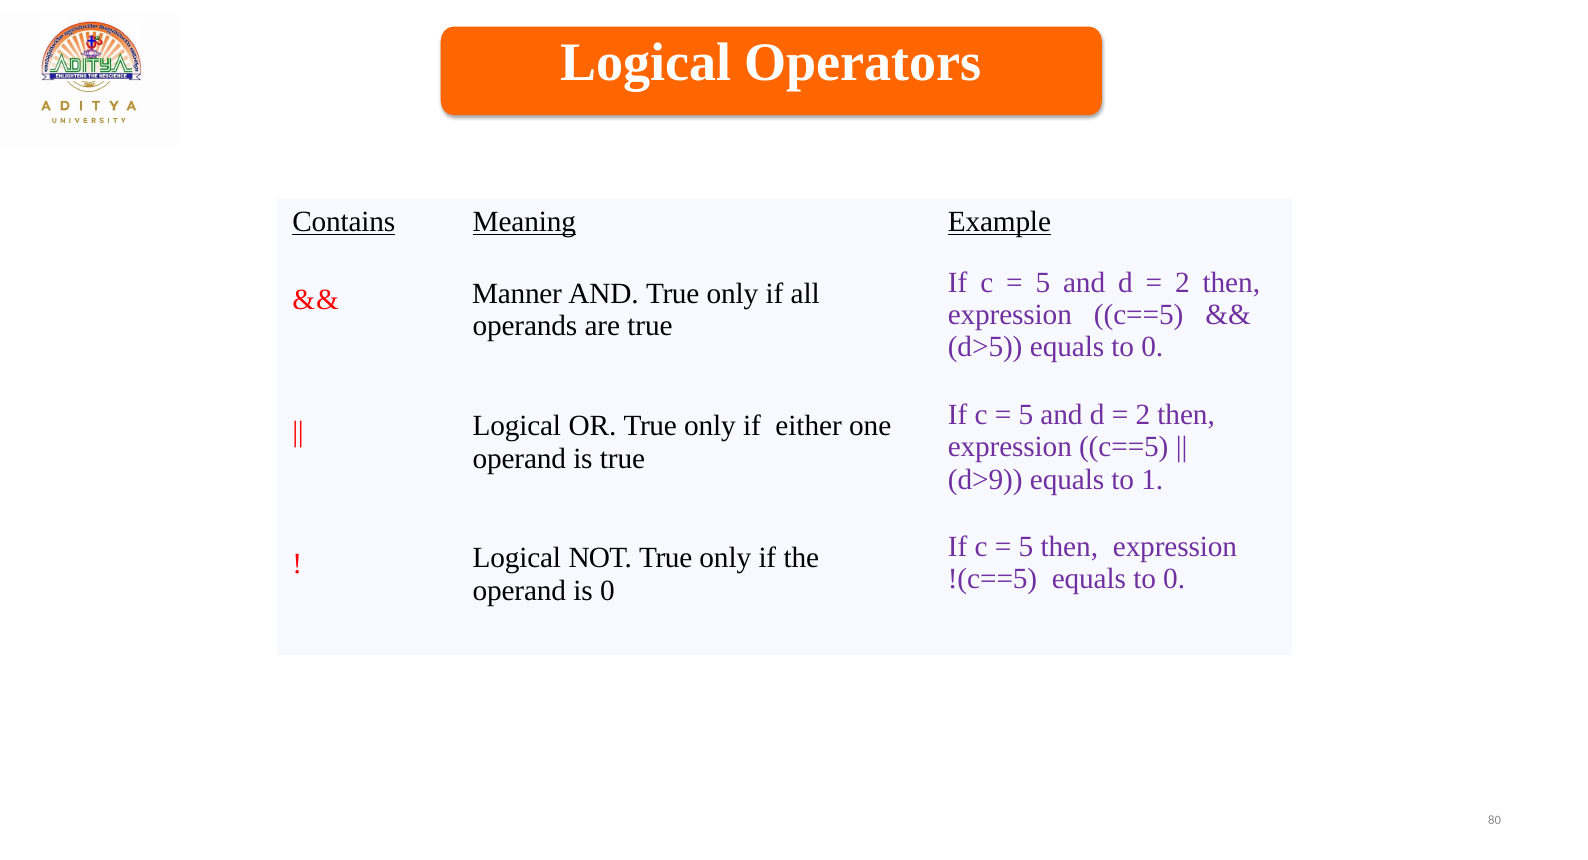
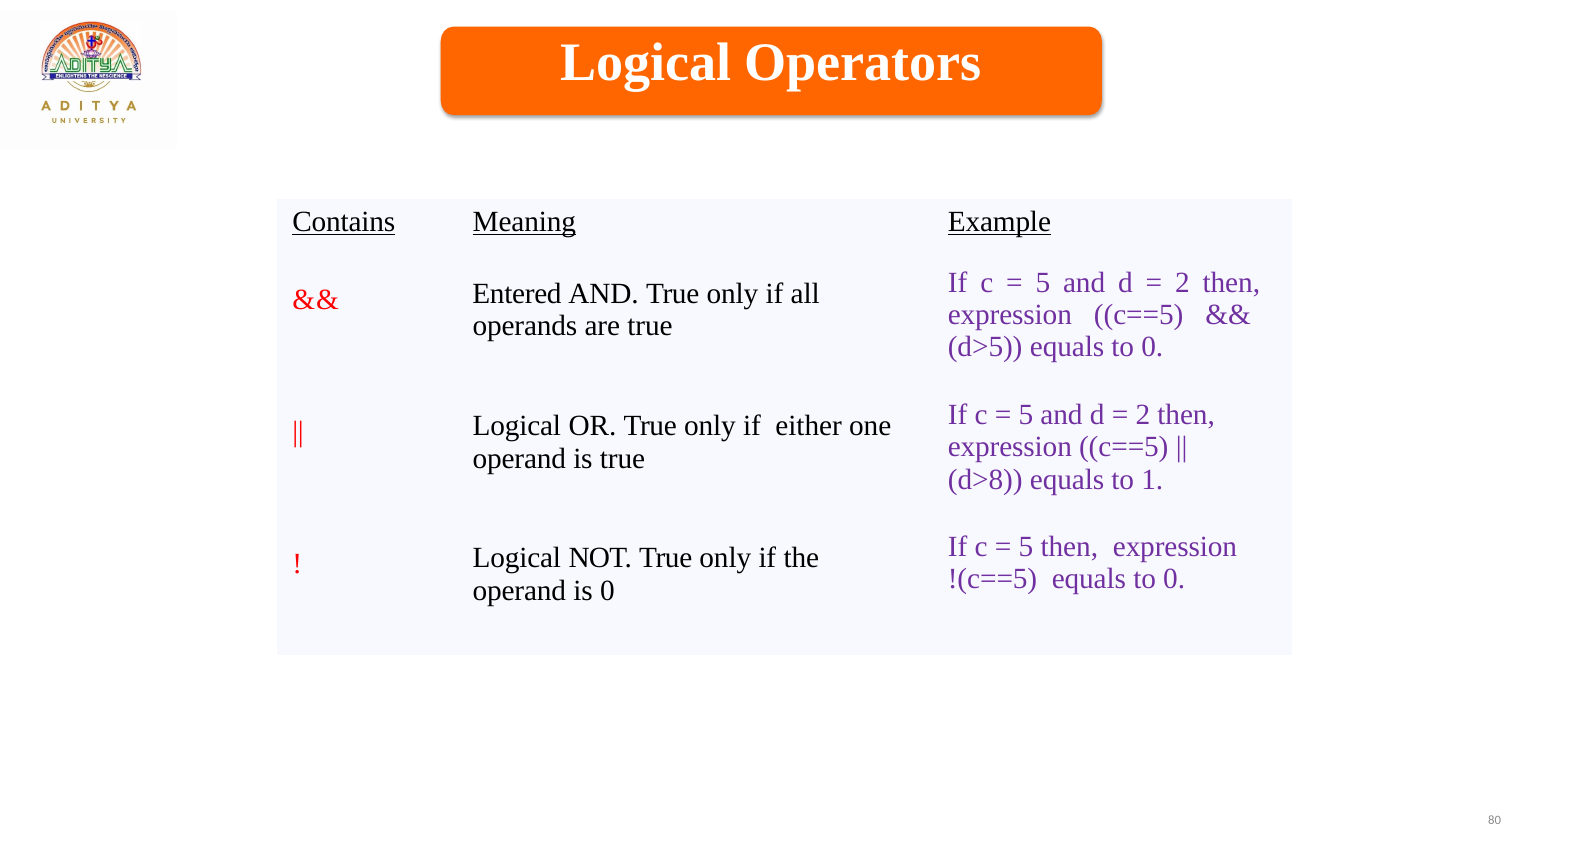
Manner: Manner -> Entered (517, 294)
d>9: d>9 -> d>8 (985, 479)
